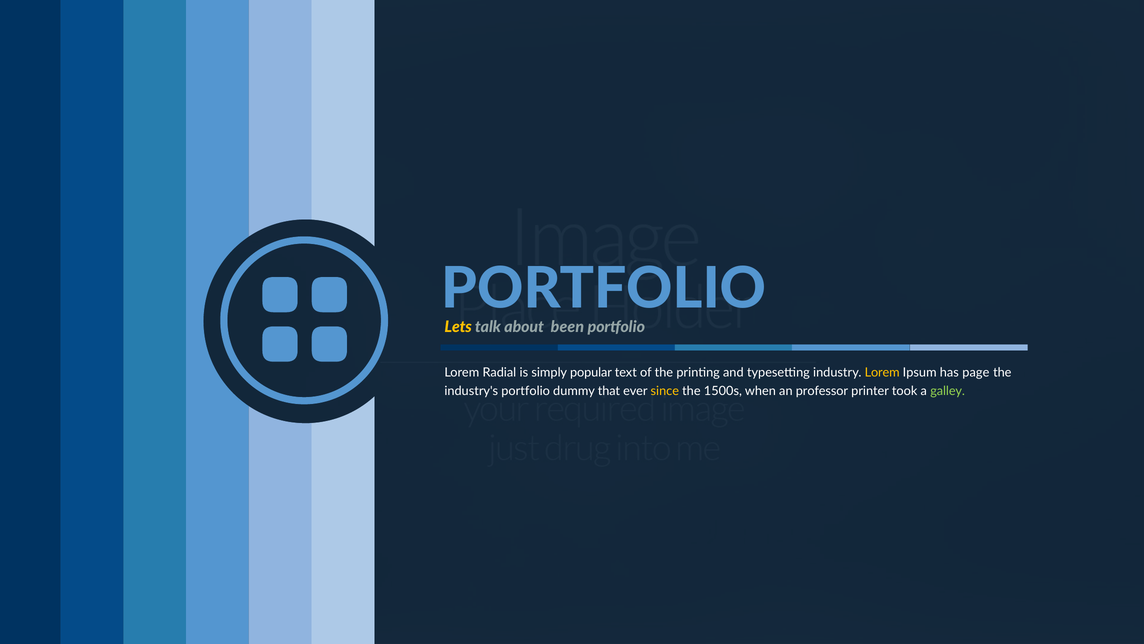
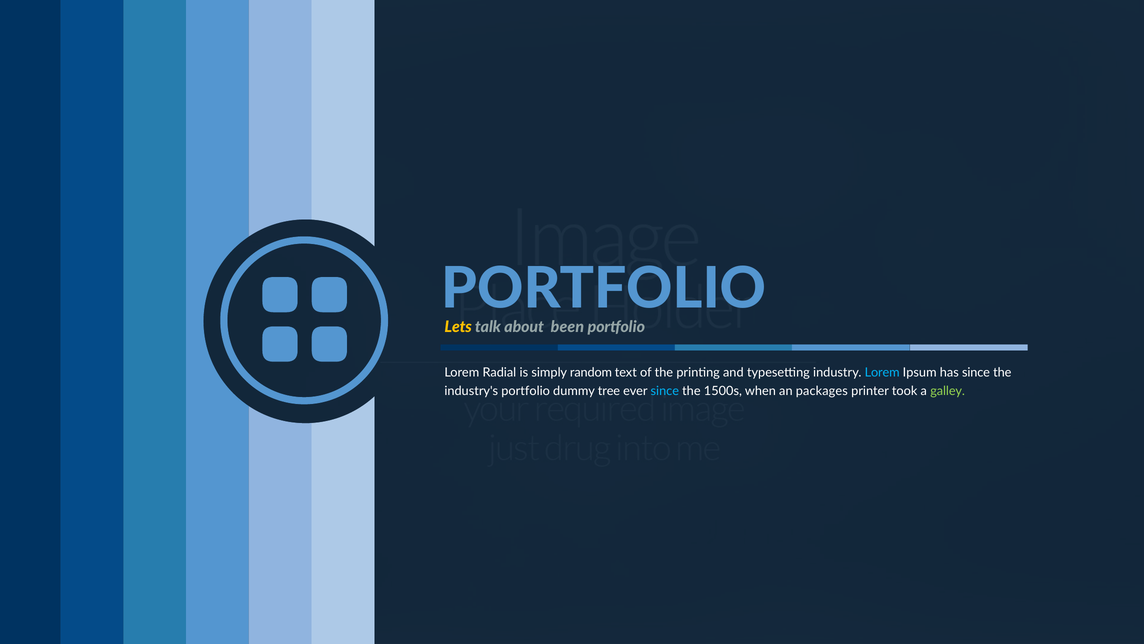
popular: popular -> random (591, 372)
Lorem colour: yellow -> light blue (882, 372)
has page: page -> since (976, 372)
that: that -> tree (609, 391)
since colour: yellow -> light blue (665, 391)
professor: professor -> packages (822, 391)
